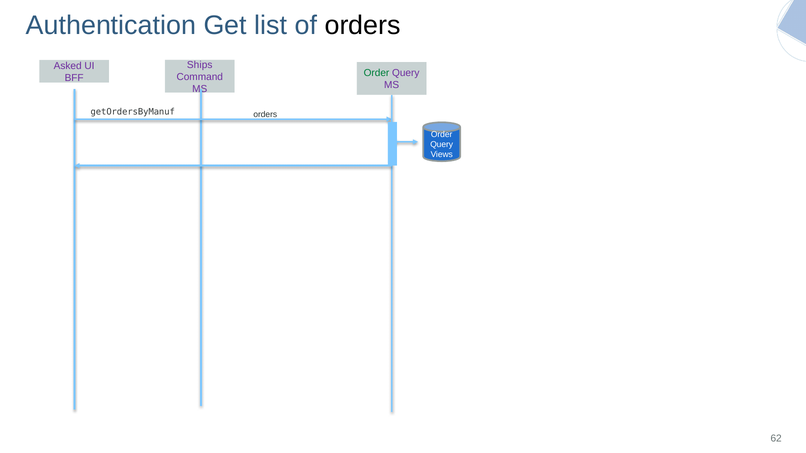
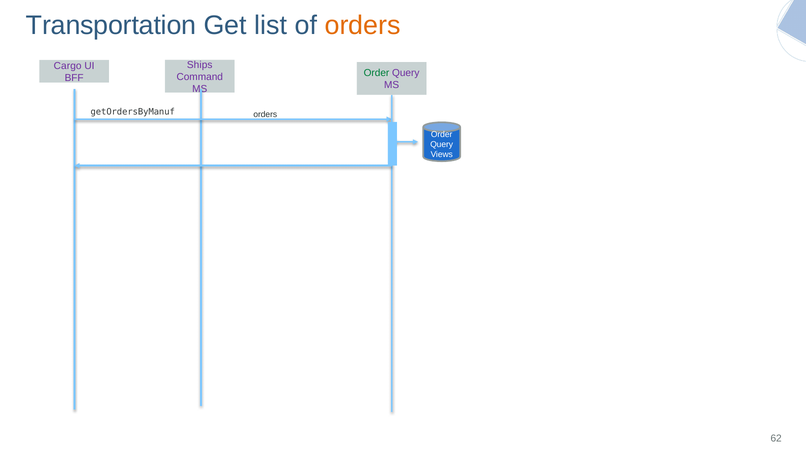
Authentication: Authentication -> Transportation (111, 25)
orders colour: black -> orange (363, 25)
Asked: Asked -> Cargo (68, 66)
